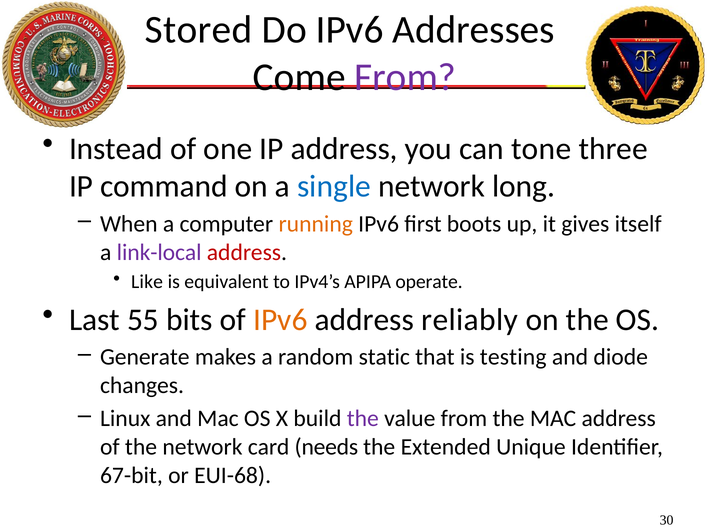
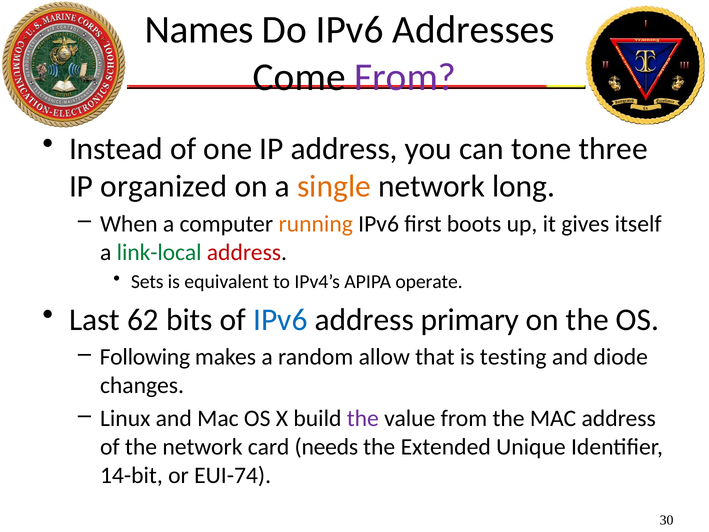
Stored: Stored -> Names (199, 30)
command: command -> organized (164, 187)
single colour: blue -> orange (334, 187)
link-local colour: purple -> green (159, 252)
Like: Like -> Sets (147, 282)
55: 55 -> 62 (143, 320)
IPv6 colour: orange -> blue (280, 320)
reliably: reliably -> primary (470, 320)
Generate: Generate -> Following (145, 357)
static: static -> allow (384, 357)
67-bit: 67-bit -> 14-bit (131, 475)
EUI-68: EUI-68 -> EUI-74 (233, 475)
